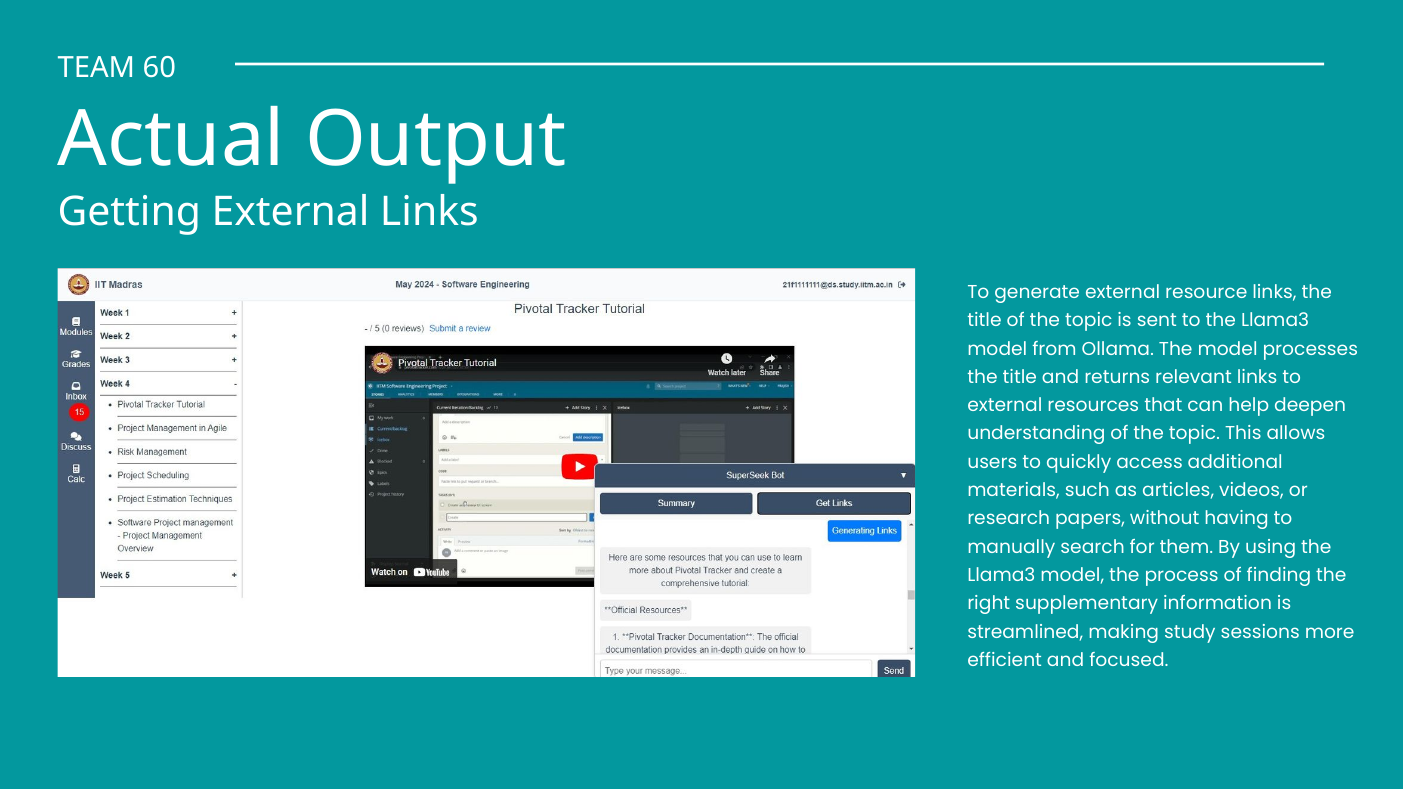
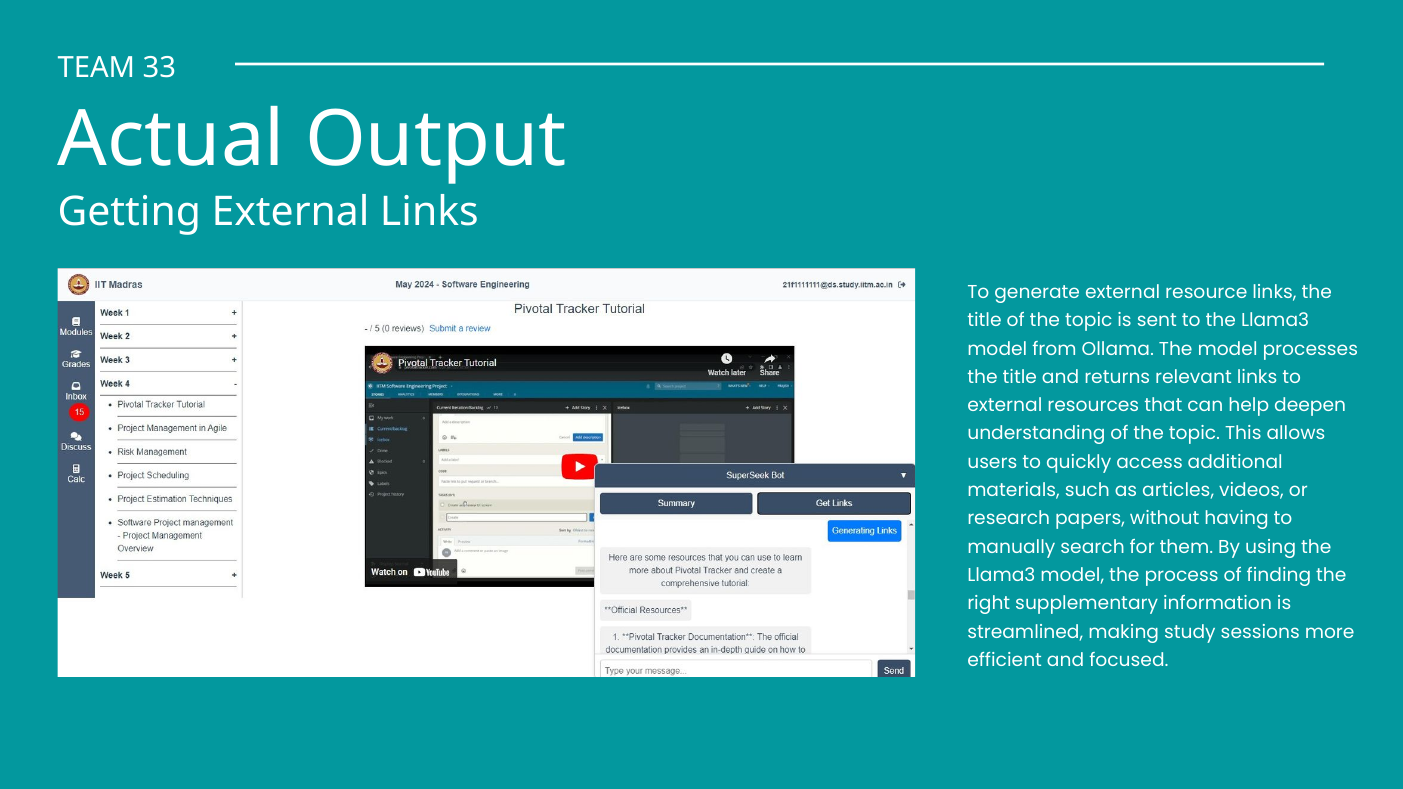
60: 60 -> 33 (159, 68)
